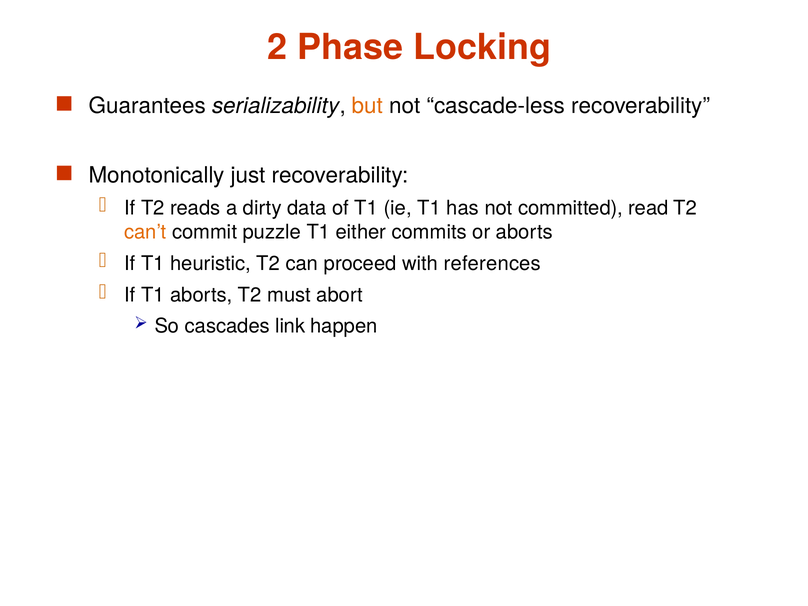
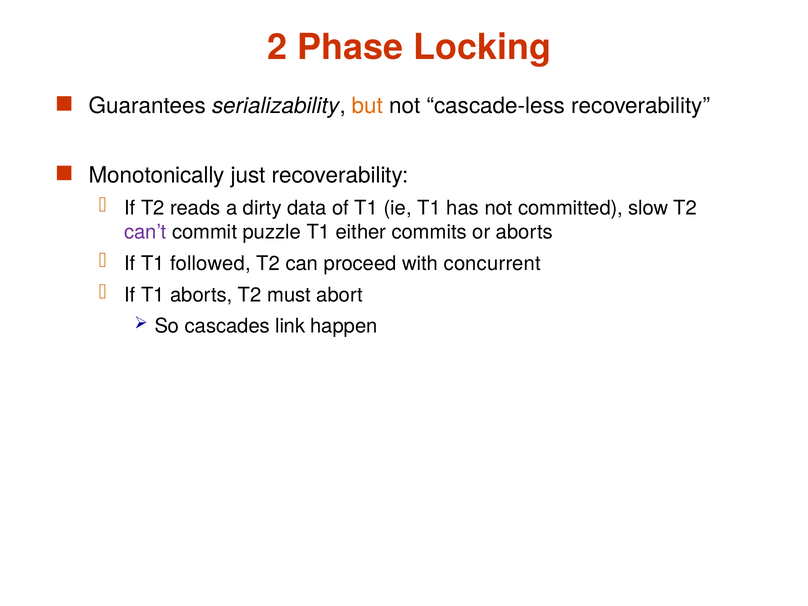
read: read -> slow (648, 208)
can’t colour: orange -> purple (145, 232)
heuristic: heuristic -> followed (210, 264)
references: references -> concurrent (492, 264)
